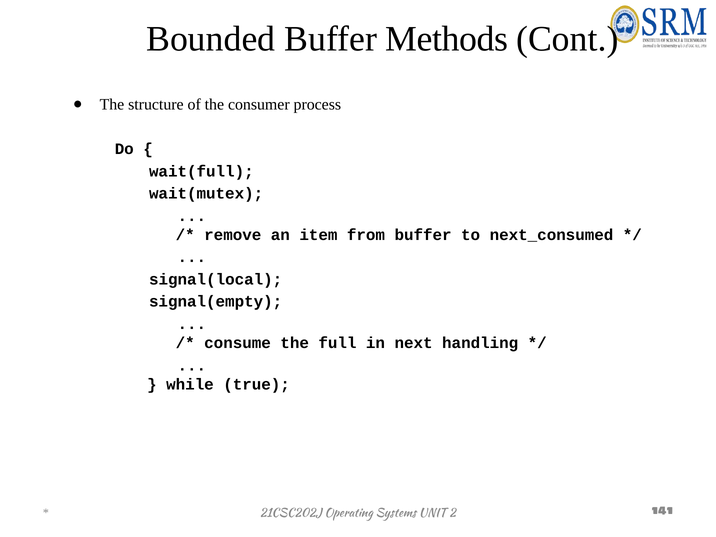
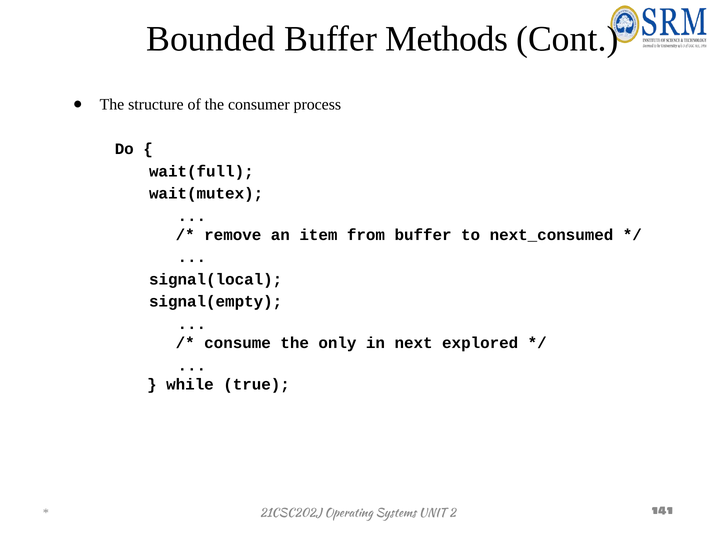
full: full -> only (337, 343)
handling: handling -> explored (480, 343)
